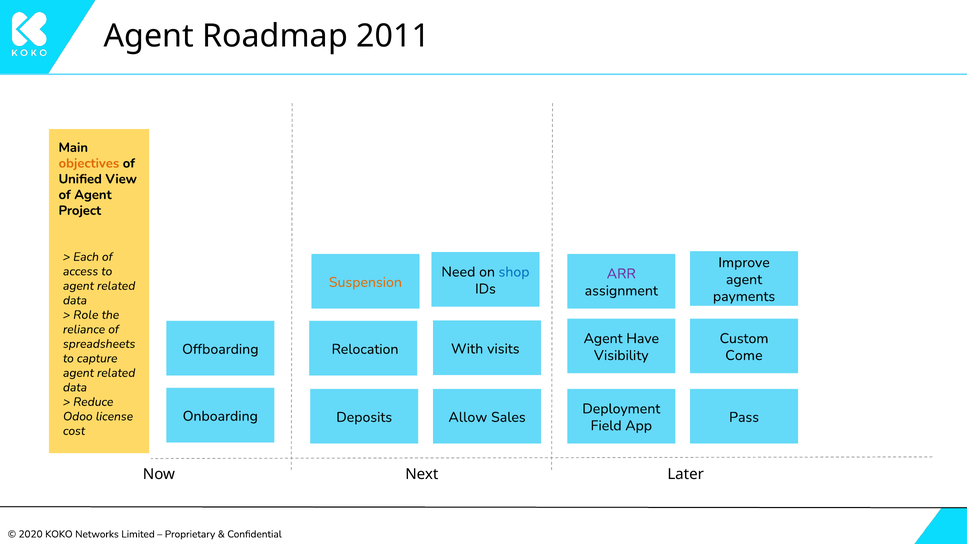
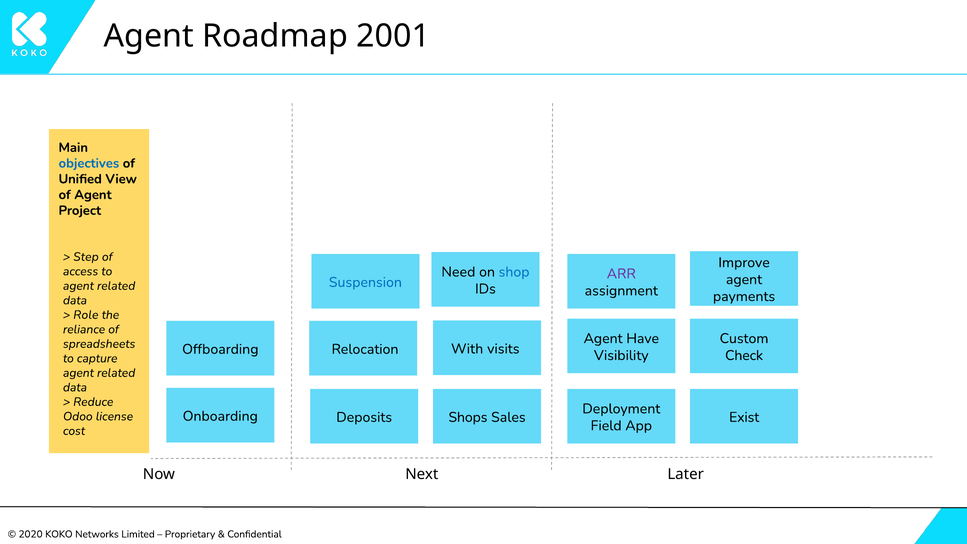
2011: 2011 -> 2001 (393, 36)
objectives colour: orange -> blue (89, 163)
Each: Each -> Step (86, 257)
Suspension colour: orange -> blue (365, 282)
Come: Come -> Check (744, 355)
Allow: Allow -> Shops (468, 417)
Pass: Pass -> Exist (744, 417)
